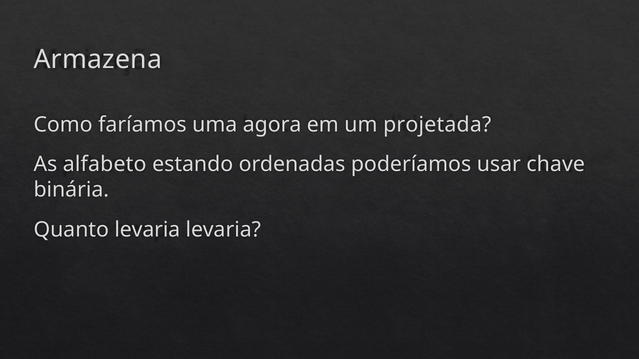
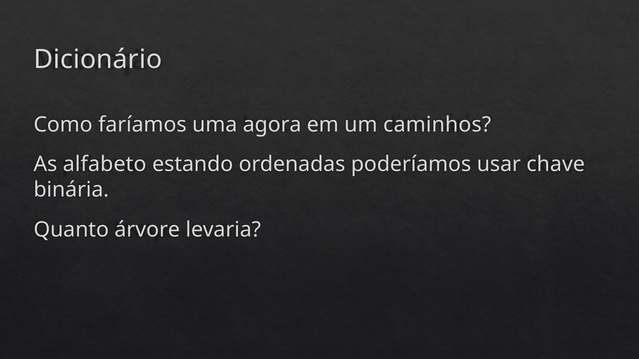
Armazena: Armazena -> Dicionário (98, 59)
projetada: projetada -> caminhos (437, 125)
Quanto levaria: levaria -> árvore (147, 230)
